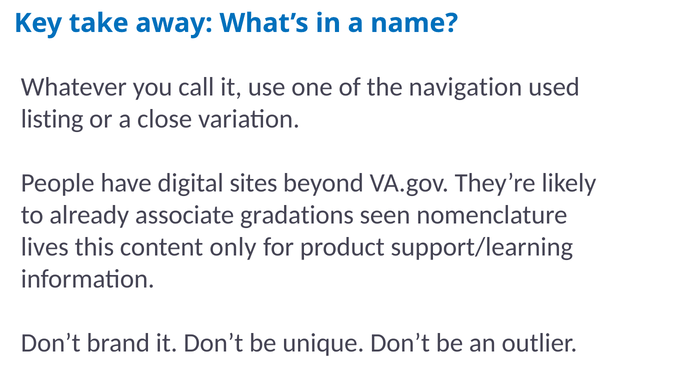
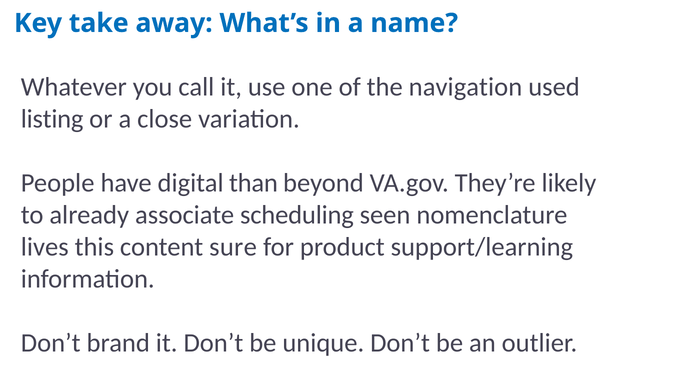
sites: sites -> than (253, 183)
gradations: gradations -> scheduling (297, 215)
only: only -> sure (233, 247)
